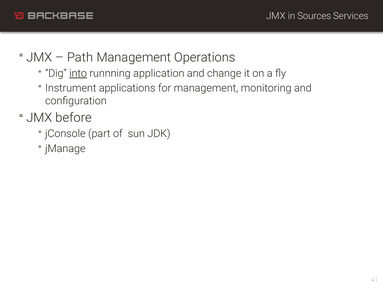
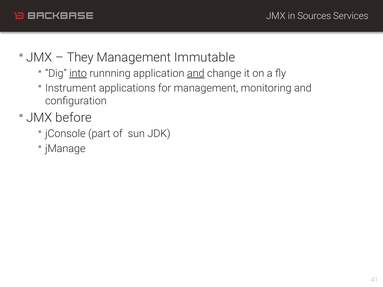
Path: Path -> They (80, 57)
Operations: Operations -> Immutable (205, 57)
and underline: none -> present (196, 73)
